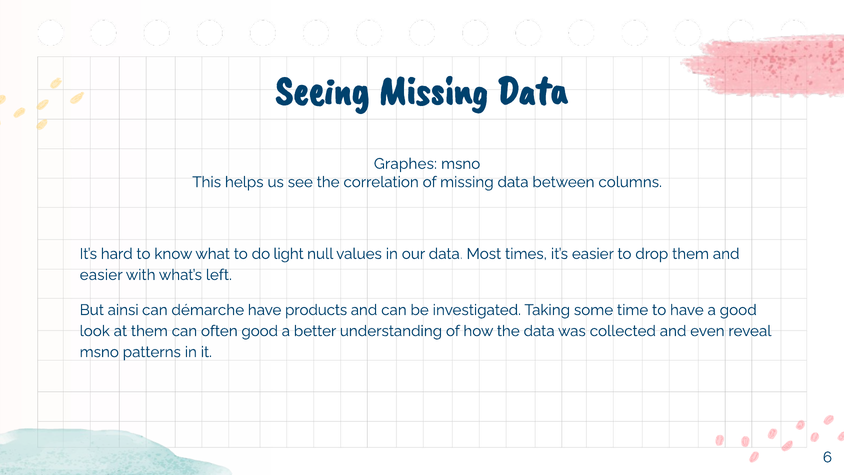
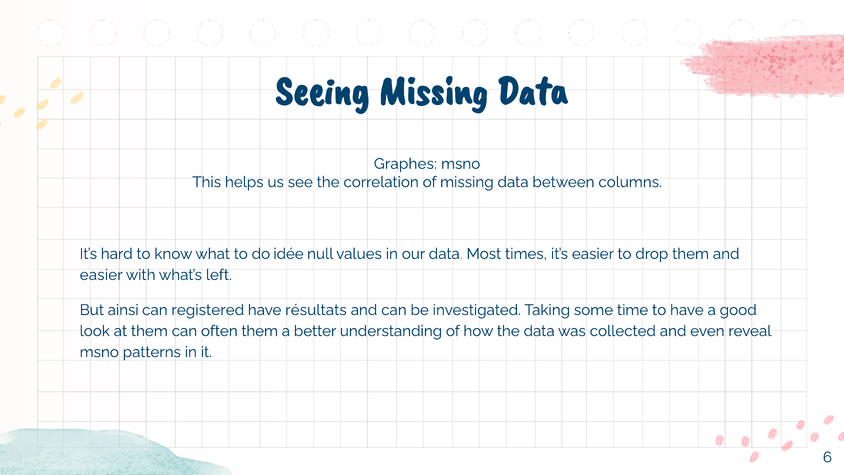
light: light -> idée (289, 254)
démarche: démarche -> registered (208, 310)
products: products -> résultats (316, 310)
often good: good -> them (260, 331)
